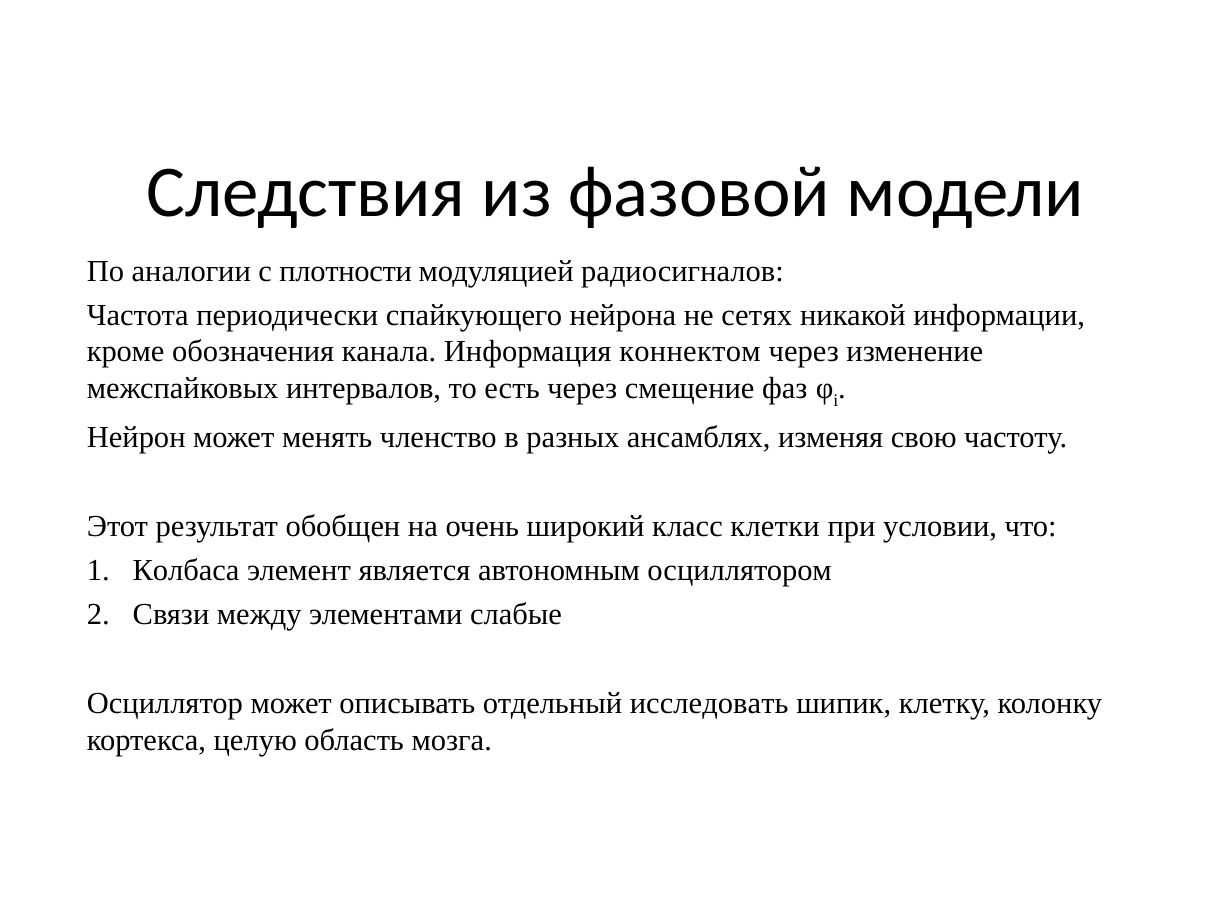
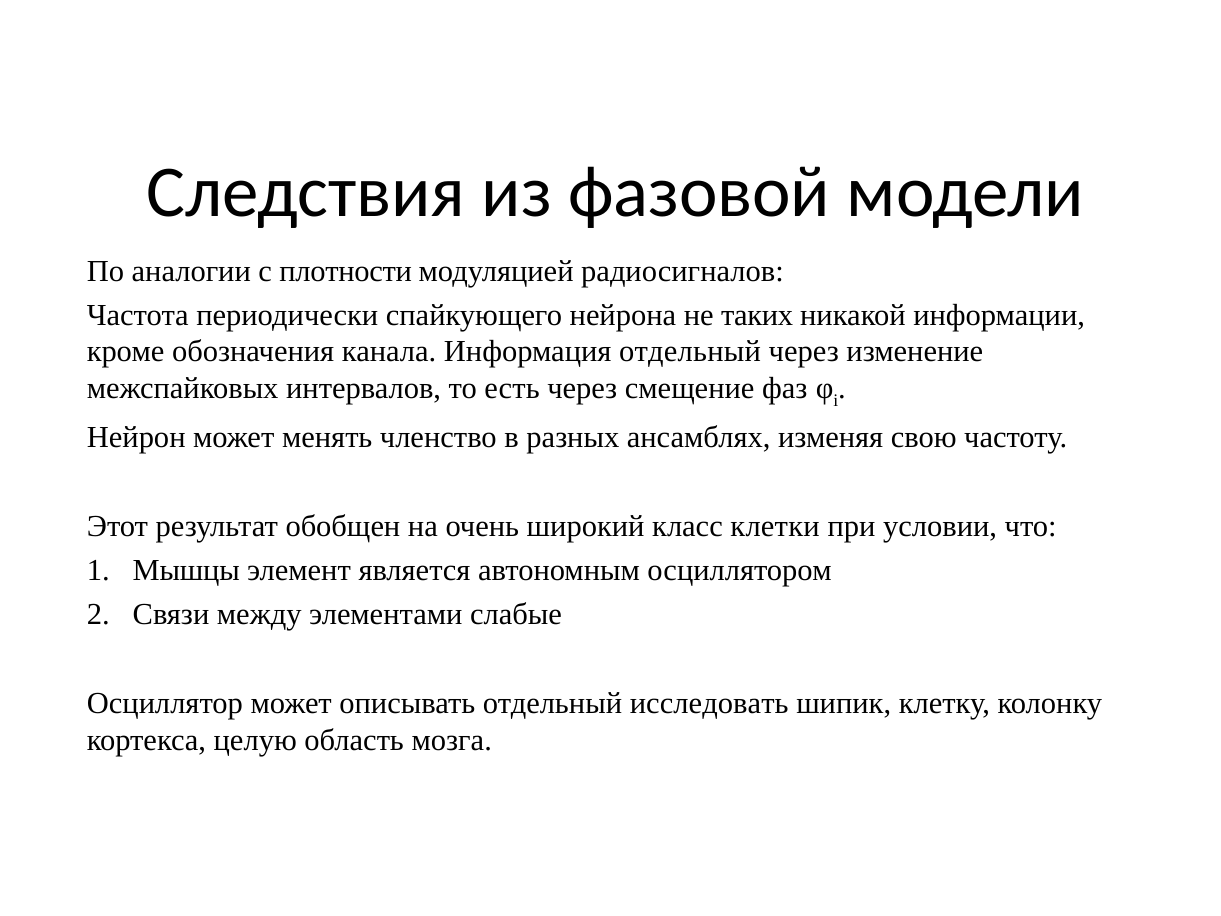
сетях: сетях -> таких (757, 315)
Информация коннектом: коннектом -> отдельный (690, 352)
Колбаса: Колбаса -> Мышцы (186, 570)
